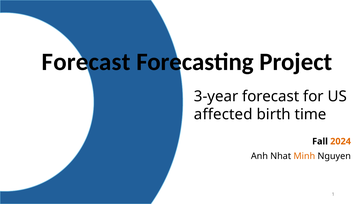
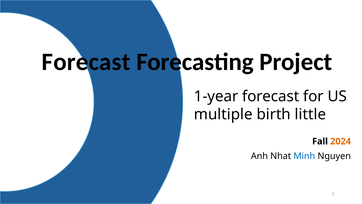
3-year: 3-year -> 1-year (216, 96)
affected: affected -> multiple (223, 114)
time: time -> little (310, 114)
Minh colour: orange -> blue (304, 156)
